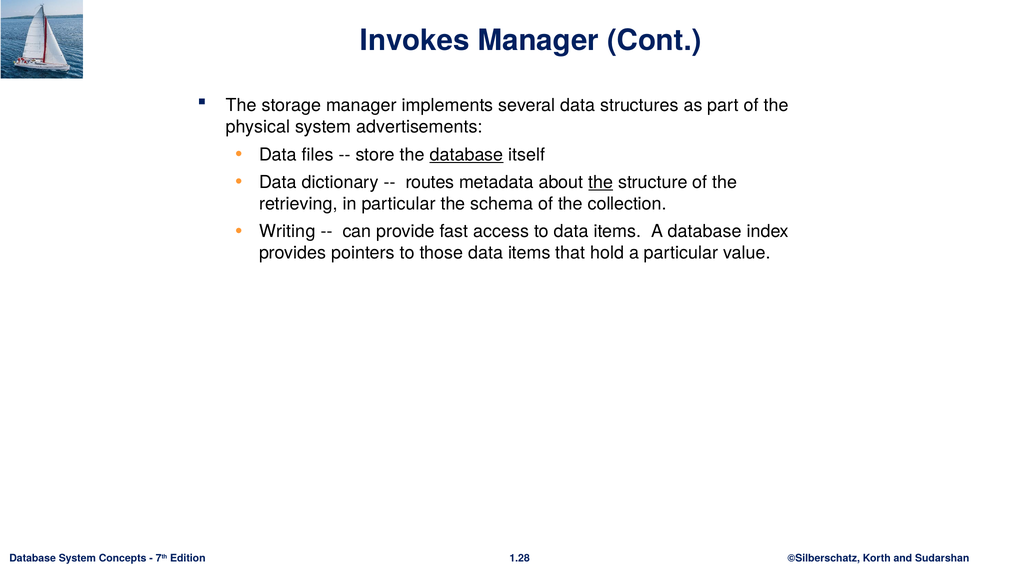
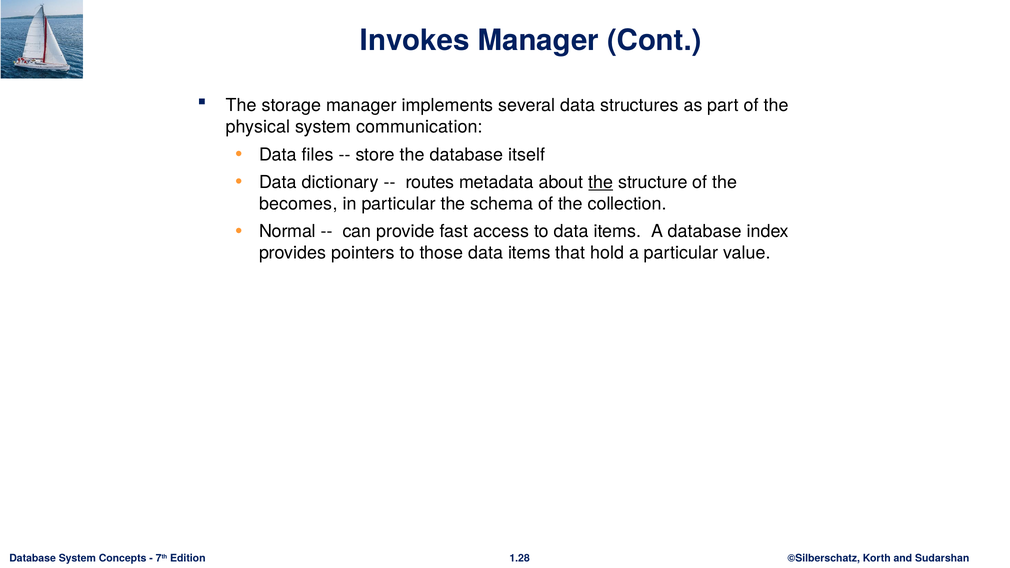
advertisements: advertisements -> communication (419, 127)
database underline: present -> none (467, 155)
retrieving: retrieving -> becomes (298, 204)
Writing: Writing -> Normal (287, 232)
